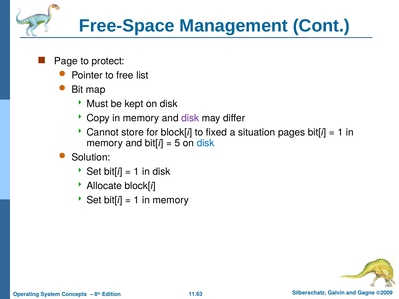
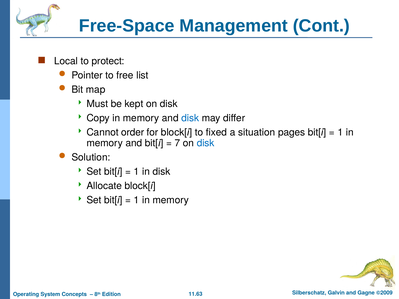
Page: Page -> Local (66, 61)
disk colour: purple -> blue (190, 118)
store: store -> order (133, 132)
5: 5 -> 7 (177, 143)
